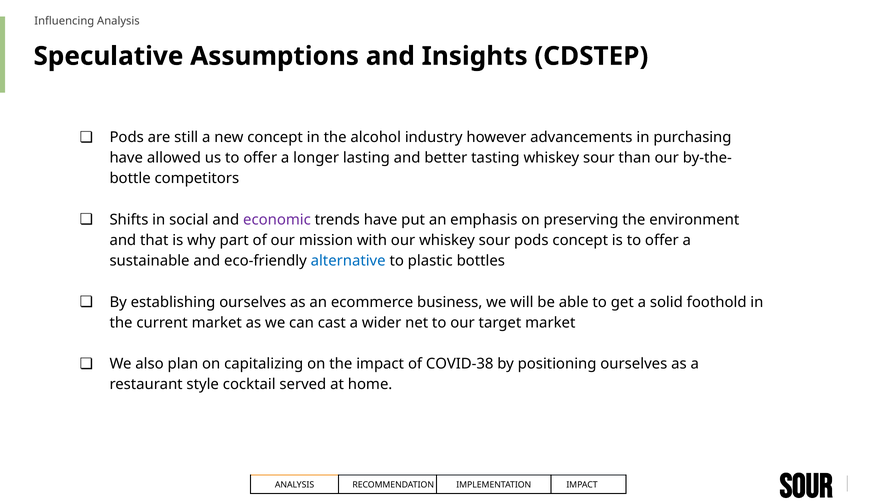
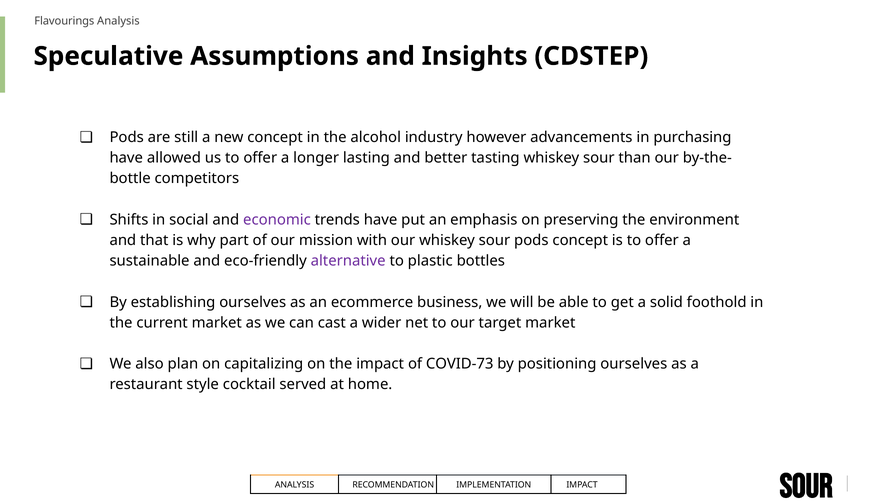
Influencing: Influencing -> Flavourings (64, 21)
alternative colour: blue -> purple (348, 261)
COVID-38: COVID-38 -> COVID-73 (460, 364)
